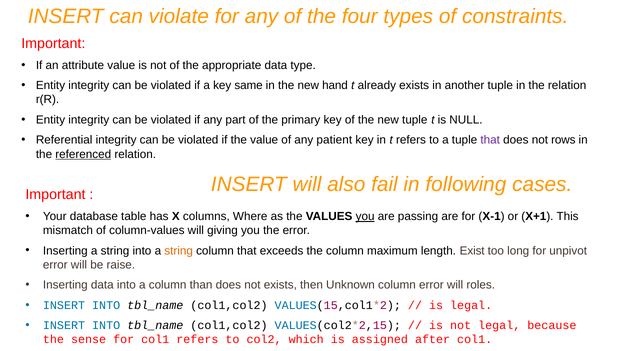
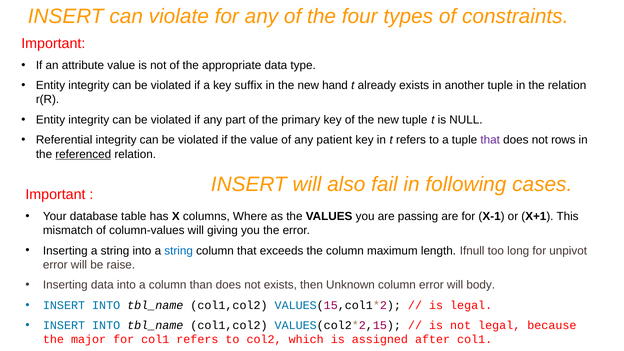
same: same -> suffix (248, 86)
you underline: present -> none (365, 216)
string colour: orange -> blue (179, 251)
Exist: Exist -> Ifnull (472, 251)
roles: roles -> body (481, 285)
sense: sense -> major (89, 340)
